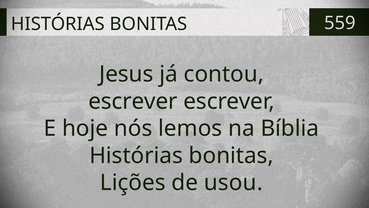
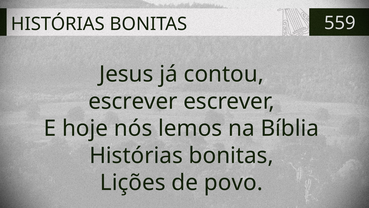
usou: usou -> povo (233, 182)
